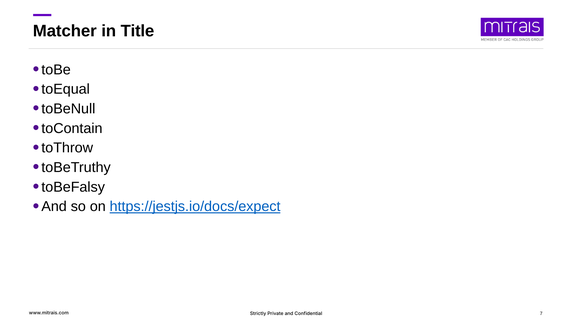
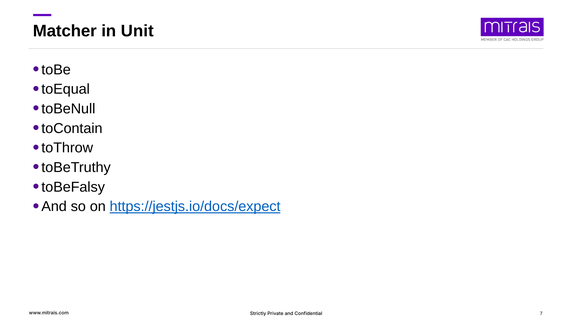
Title: Title -> Unit (137, 31)
